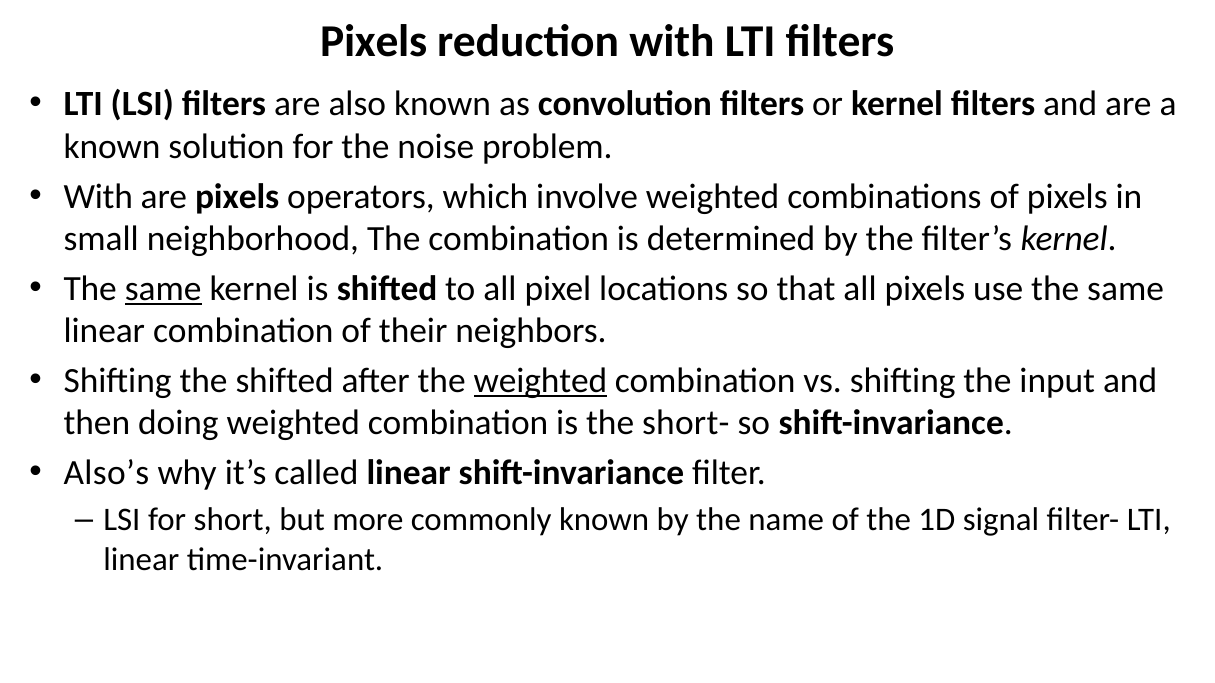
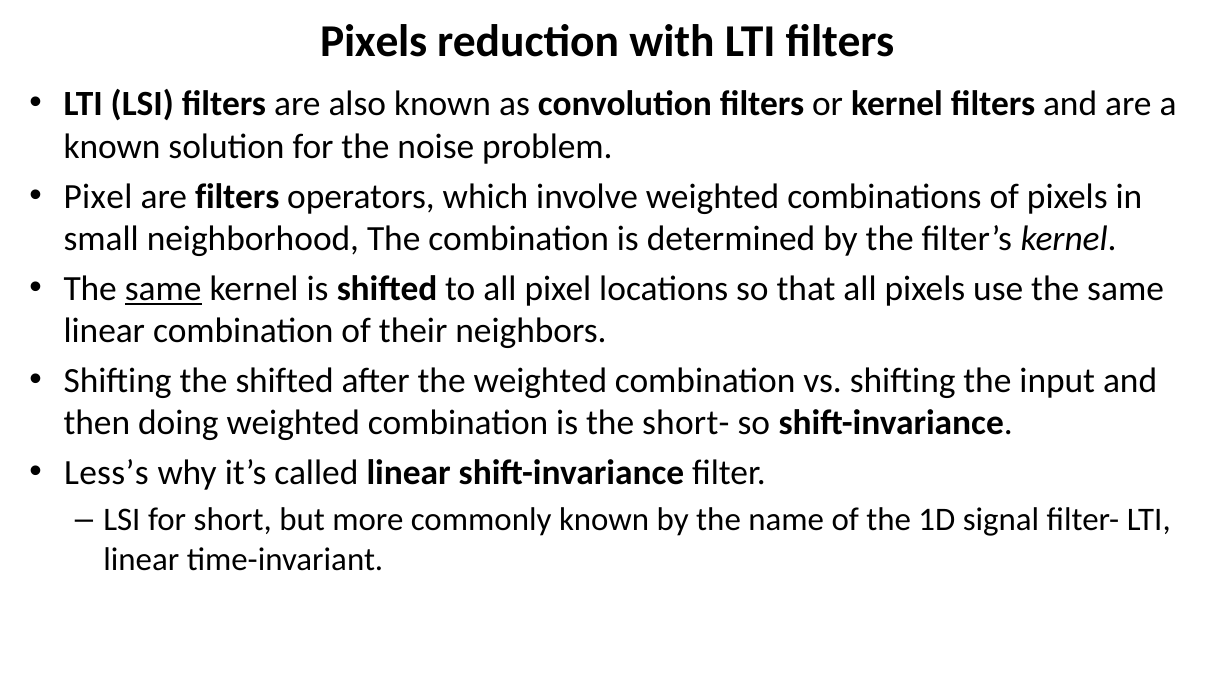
With: With -> Pixel (98, 196)
are pixels: pixels -> filters (237, 196)
weighted underline: present -> none (540, 381)
Also’s: Also’s -> Less’s (106, 473)
